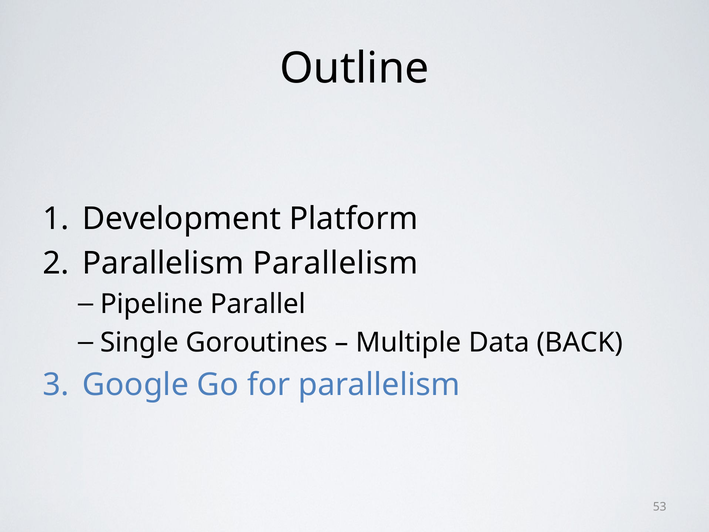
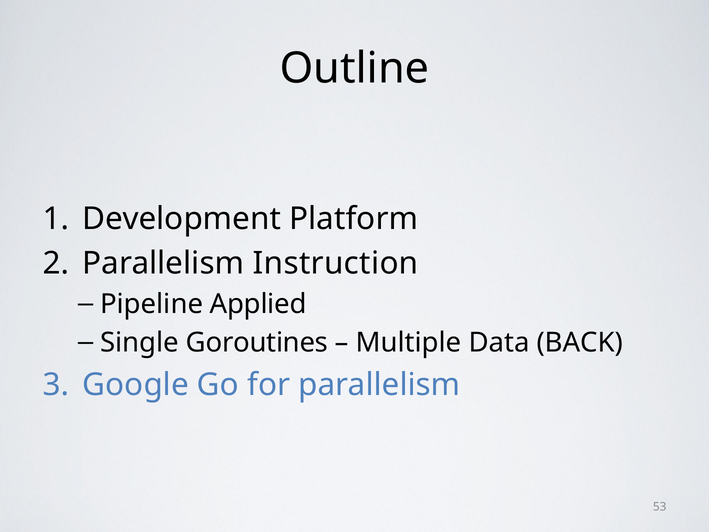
Parallelism Parallelism: Parallelism -> Instruction (336, 263)
Parallel: Parallel -> Applied (258, 304)
